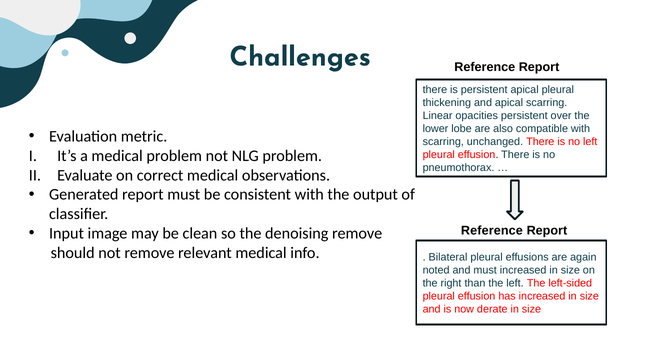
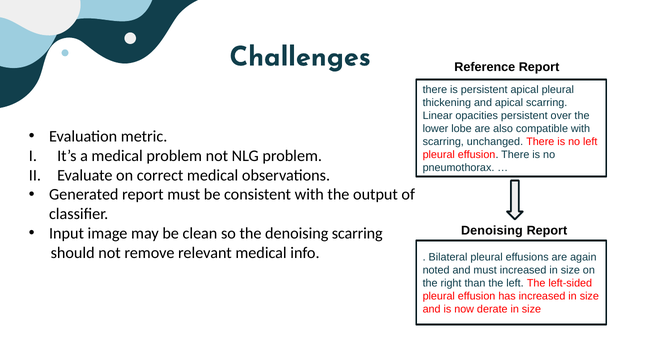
Reference: Reference -> Denoising (492, 230)
denoising remove: remove -> scarring (357, 233)
